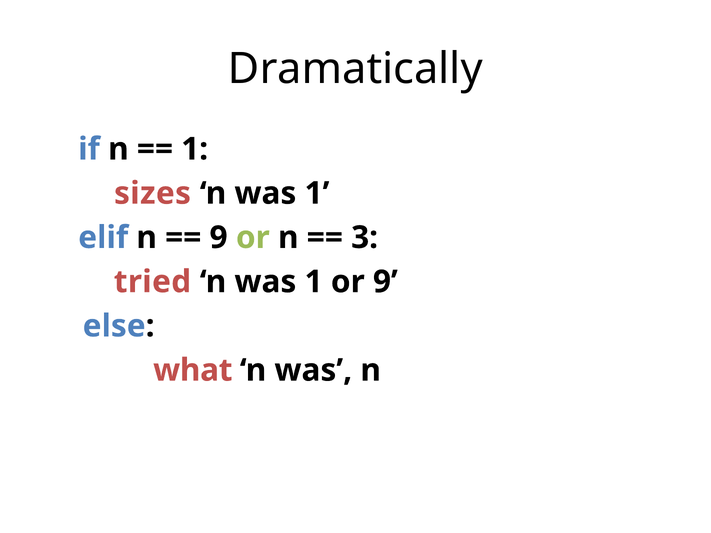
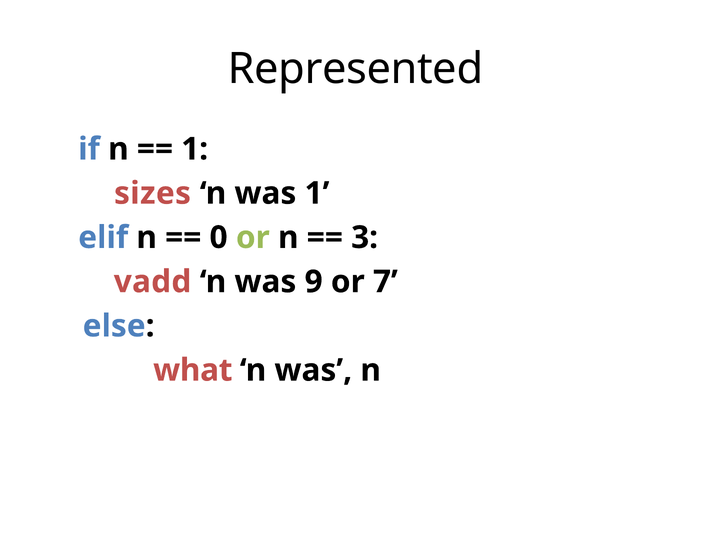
Dramatically: Dramatically -> Represented (356, 69)
9: 9 -> 0 (219, 238)
tried: tried -> vadd (153, 282)
1: 1 -> 9 (314, 282)
or 9: 9 -> 7 (385, 282)
